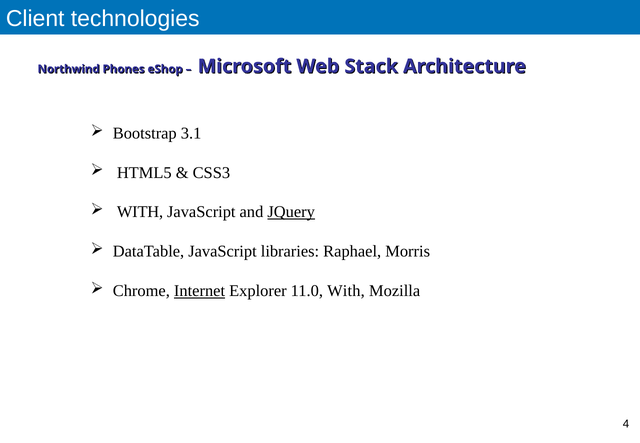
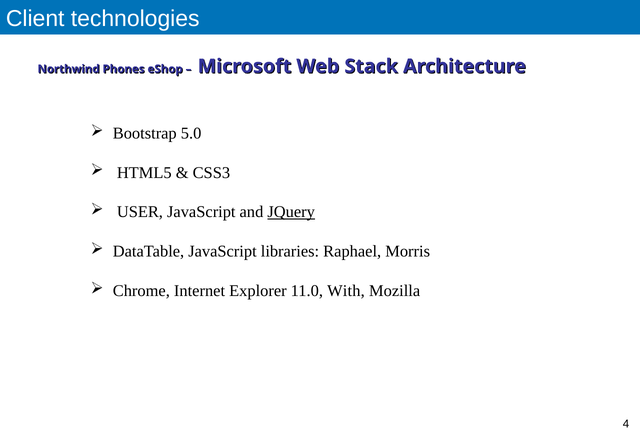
3.1: 3.1 -> 5.0 (191, 133)
WITH: WITH -> USER (140, 212)
Internet underline: present -> none (200, 291)
